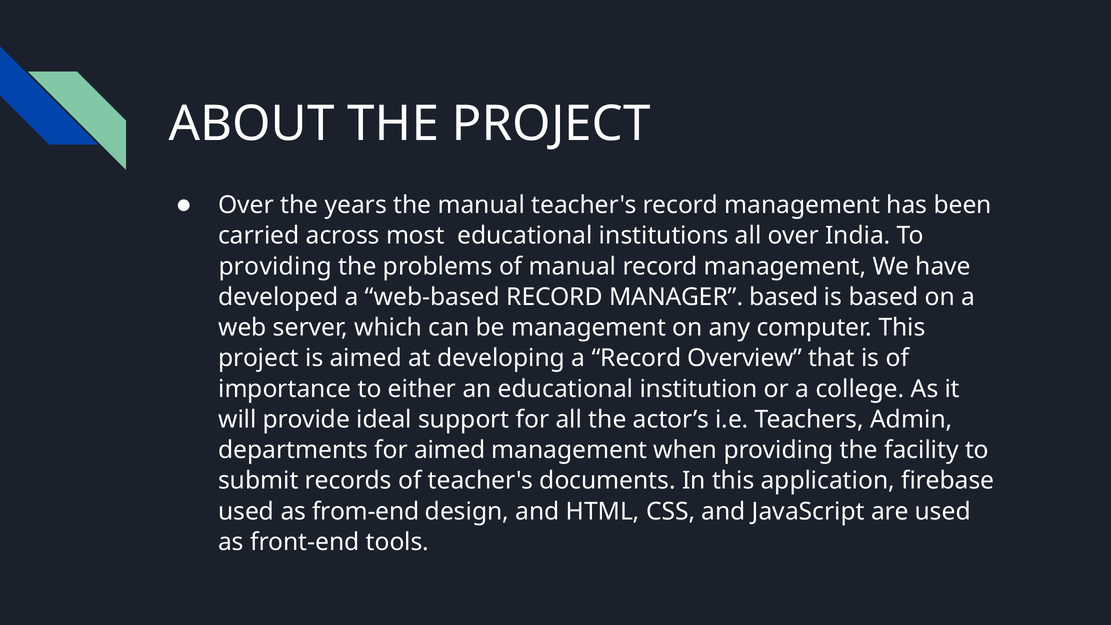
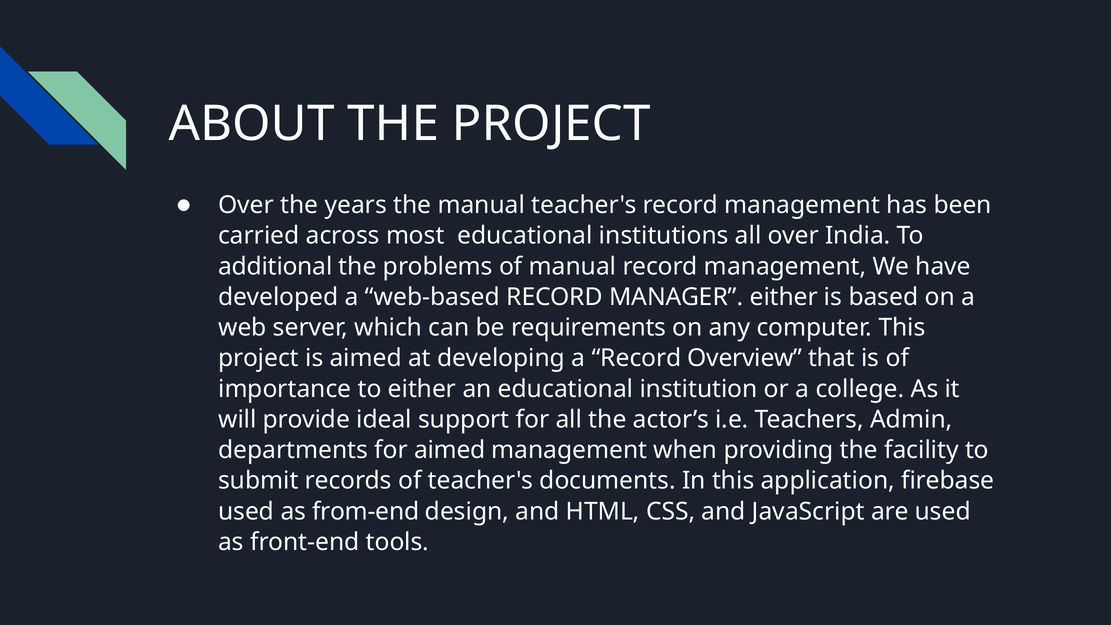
providing: providing -> additional (275, 266)
MANAGER based: based -> either (784, 297)
be management: management -> requirements (589, 328)
